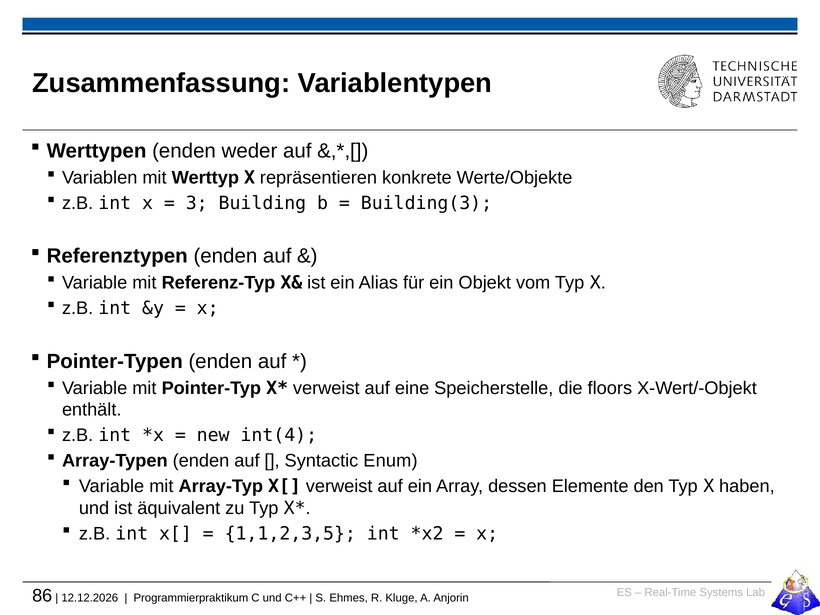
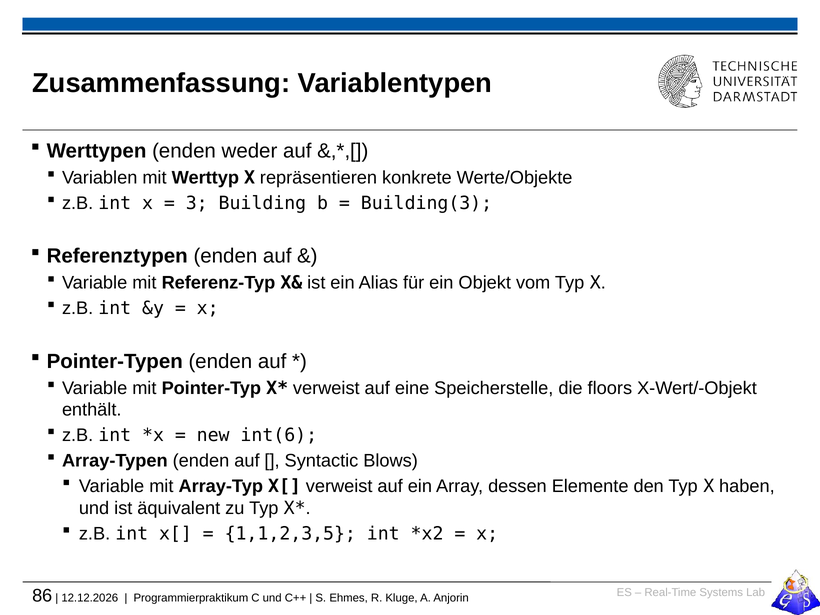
int(4: int(4 -> int(6 (279, 435)
Enum: Enum -> Blows (391, 461)
